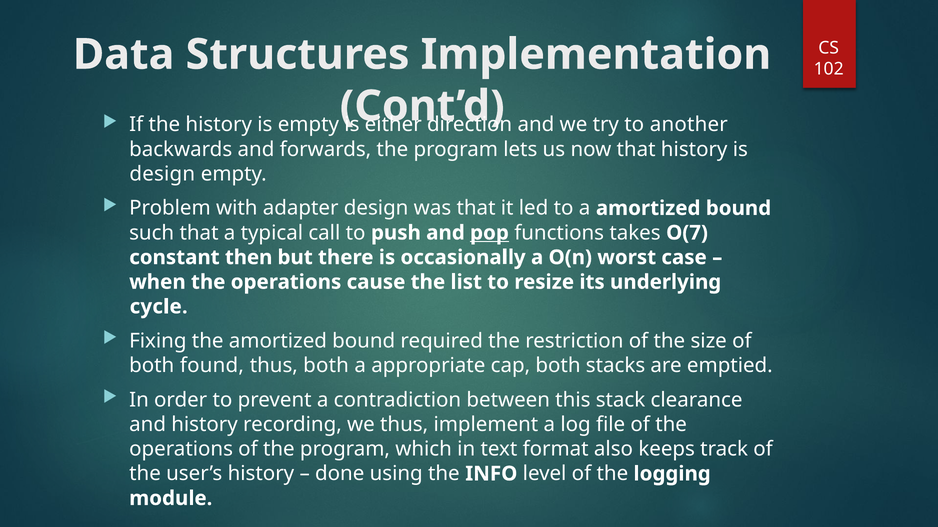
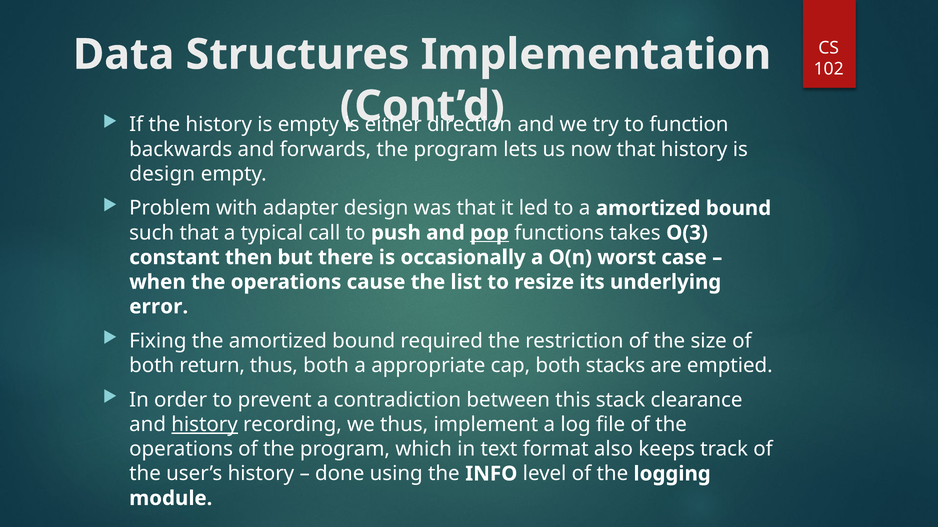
another: another -> function (689, 125)
O(7: O(7 -> O(3 (687, 233)
cycle: cycle -> error (159, 307)
found: found -> return (212, 366)
history underline: none -> present (205, 425)
